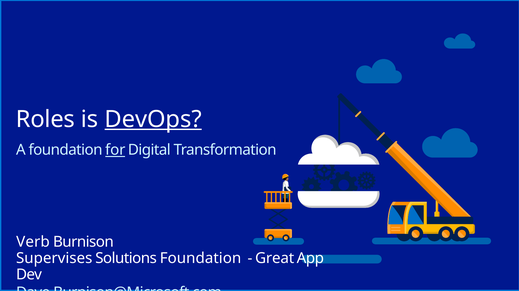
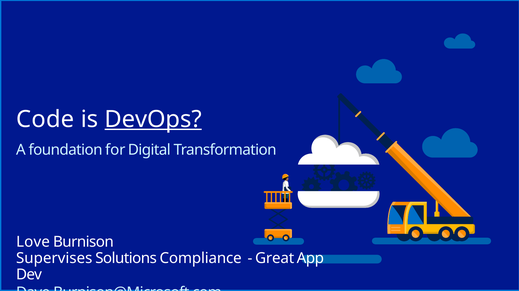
Roles: Roles -> Code (45, 119)
for underline: present -> none (115, 150)
Verb: Verb -> Love (33, 242)
Solutions Foundation: Foundation -> Compliance (201, 259)
